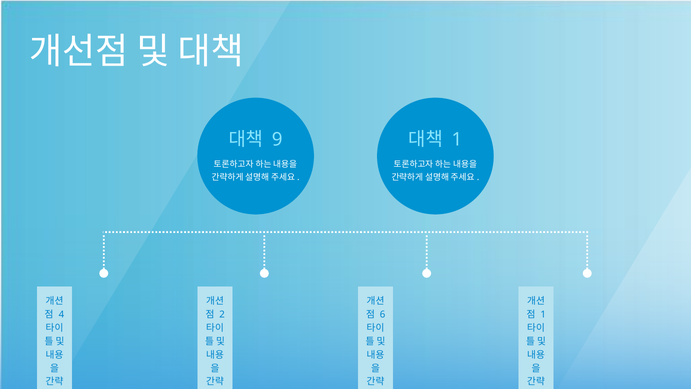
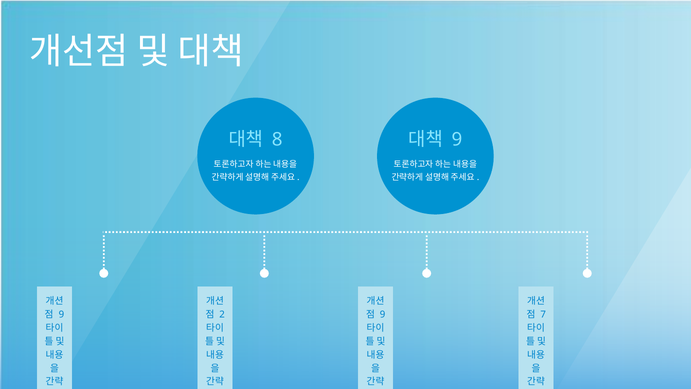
9: 9 -> 8 (277, 140)
1: 1 -> 9 (457, 140)
4: 4 -> 9 (61, 314)
6: 6 -> 9 (383, 314)
1: 1 -> 7 (543, 314)
